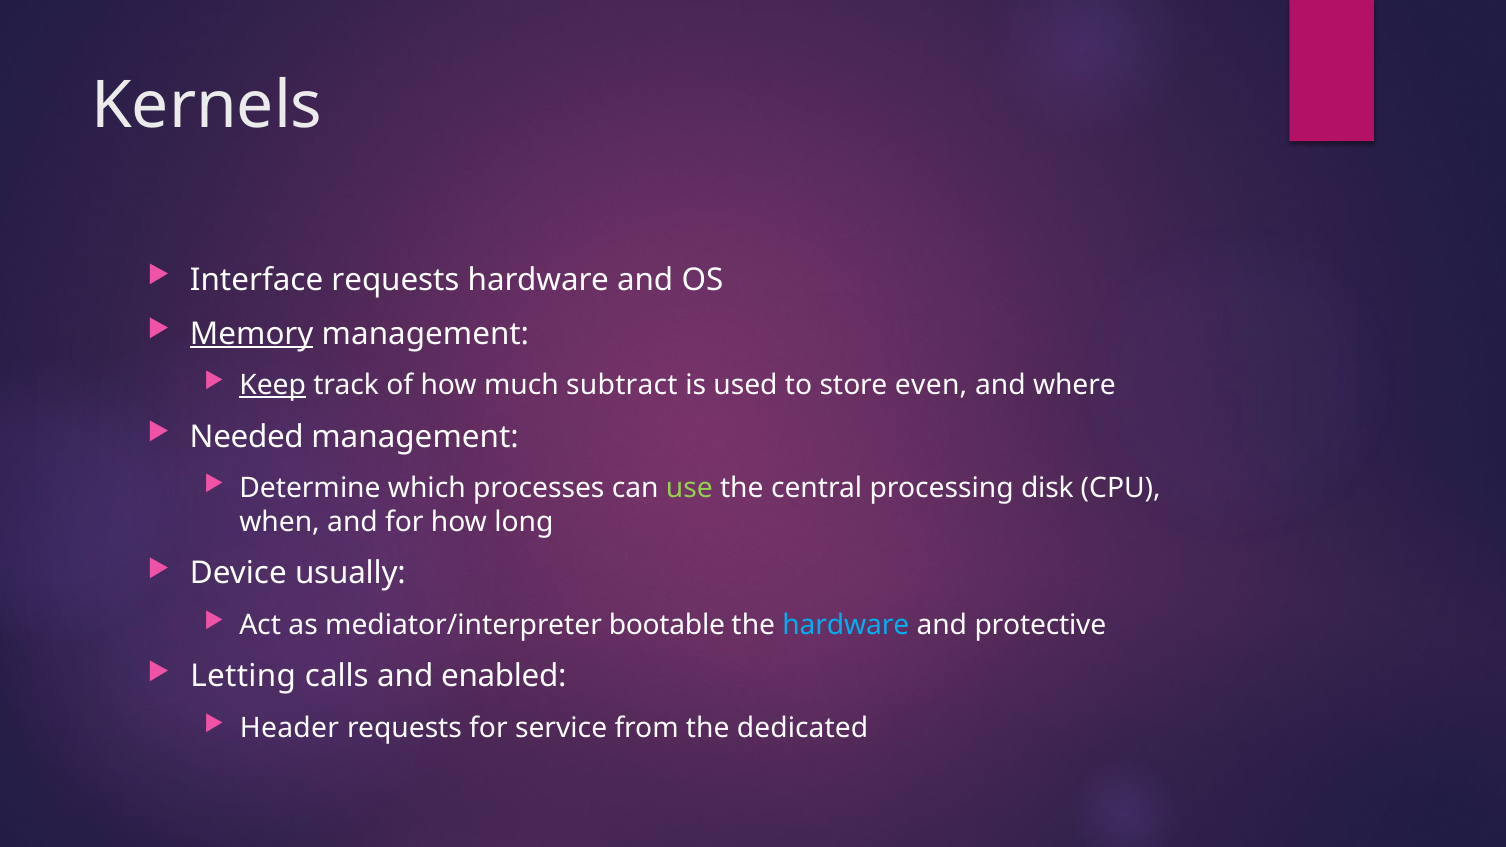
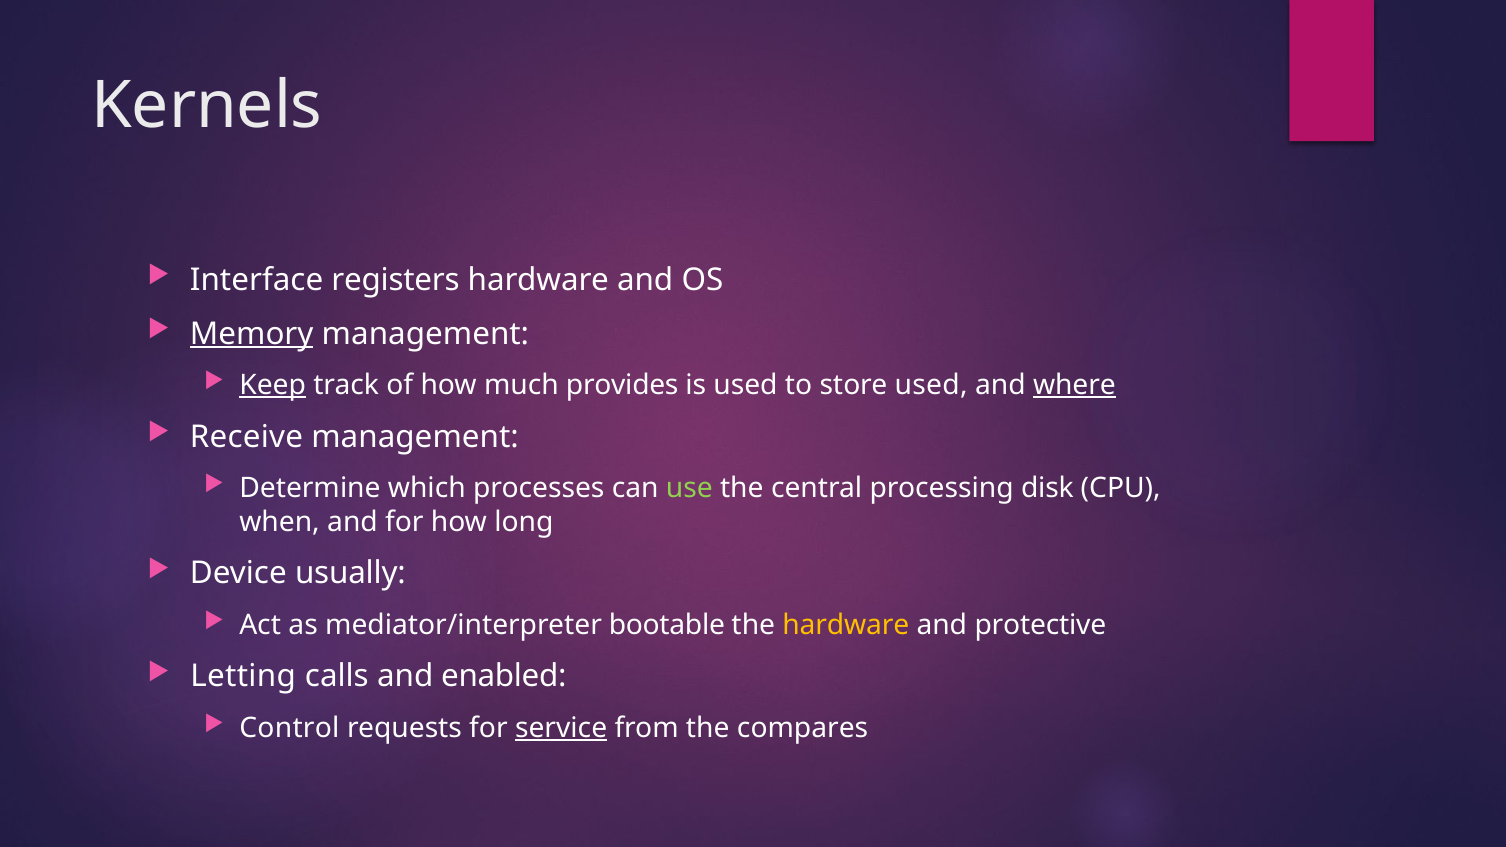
Interface requests: requests -> registers (396, 280)
subtract: subtract -> provides (622, 385)
store even: even -> used (931, 385)
where underline: none -> present (1074, 385)
Needed: Needed -> Receive (246, 437)
hardware colour: light blue -> yellow (846, 625)
Header: Header -> Control (289, 728)
service underline: none -> present (561, 728)
dedicated: dedicated -> compares (803, 728)
